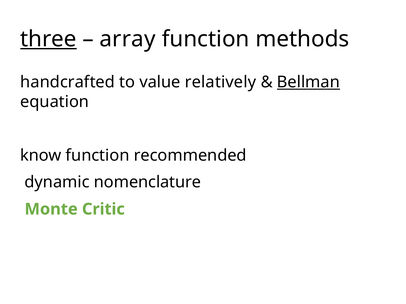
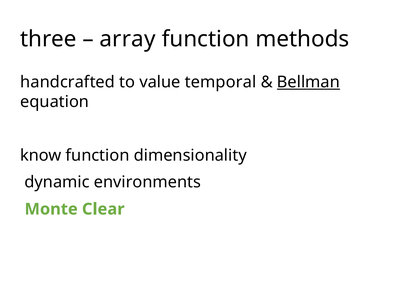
three underline: present -> none (48, 39)
relatively: relatively -> temporal (221, 82)
recommended: recommended -> dimensionality (190, 156)
nomenclature: nomenclature -> environments (147, 183)
Critic: Critic -> Clear (103, 209)
